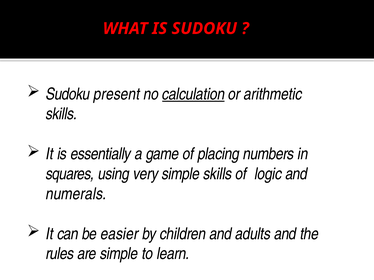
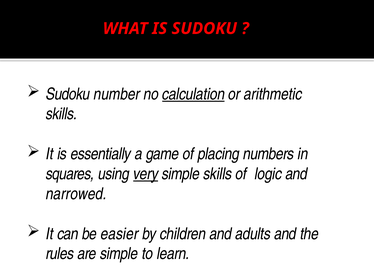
present: present -> number (117, 94)
very underline: none -> present (146, 174)
numerals: numerals -> narrowed (76, 194)
